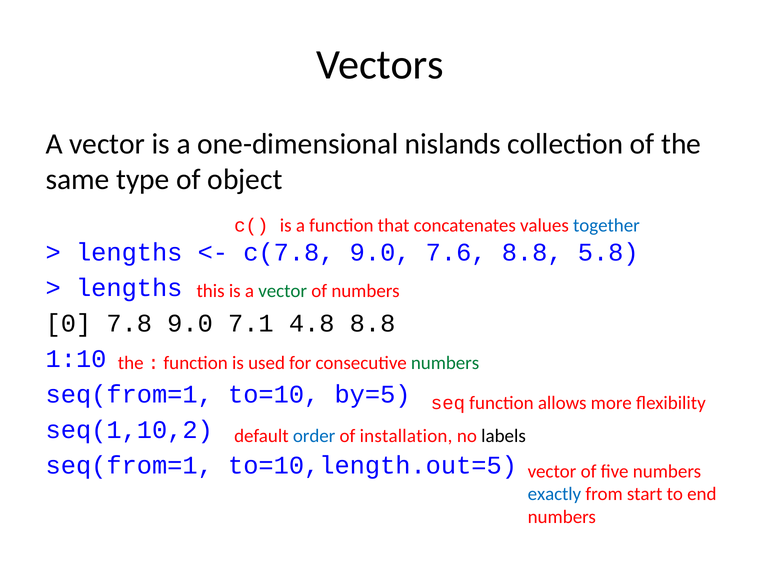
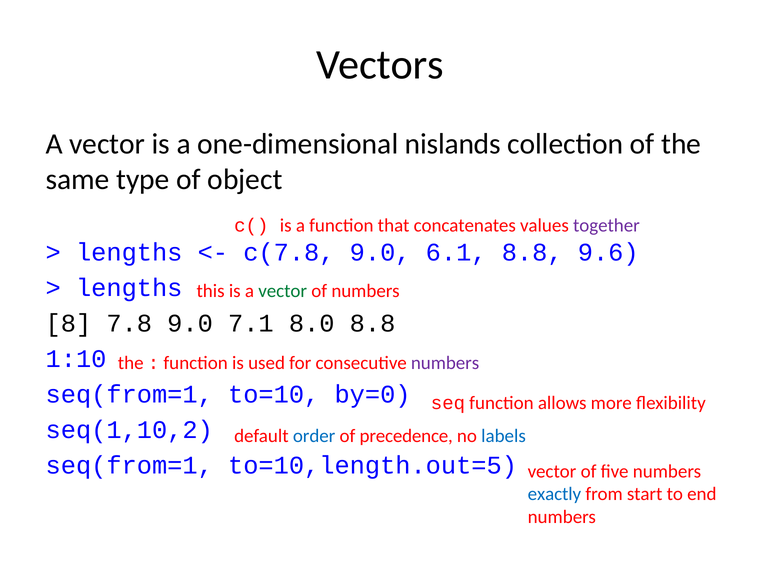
together colour: blue -> purple (606, 225)
7.6: 7.6 -> 6.1 (456, 253)
5.8: 5.8 -> 9.6 (608, 253)
0: 0 -> 8 (68, 324)
4.8: 4.8 -> 8.0 (312, 324)
numbers colour: green -> purple (445, 363)
by=5: by=5 -> by=0 (373, 394)
installation: installation -> precedence (406, 436)
labels colour: black -> blue (504, 436)
